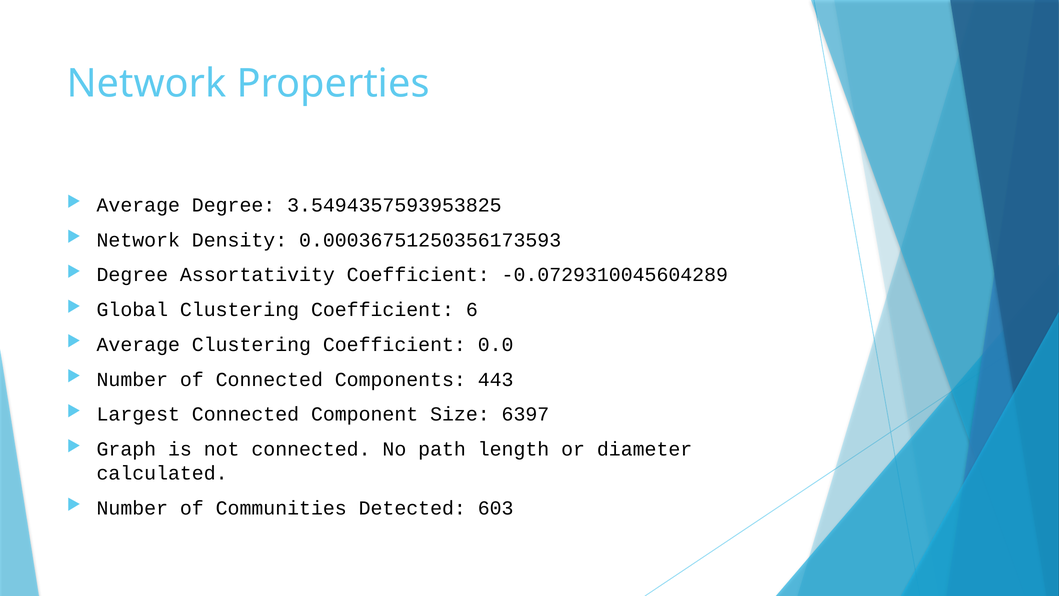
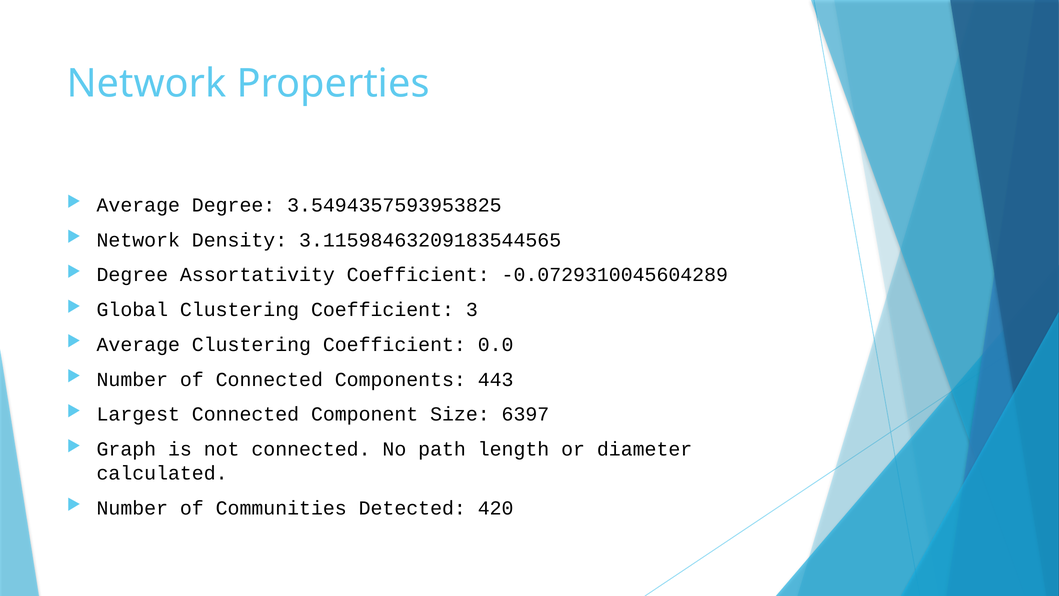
0.00036751250356173593: 0.00036751250356173593 -> 3.11598463209183544565 (430, 240)
6: 6 -> 3 (472, 310)
603: 603 -> 420 (496, 508)
